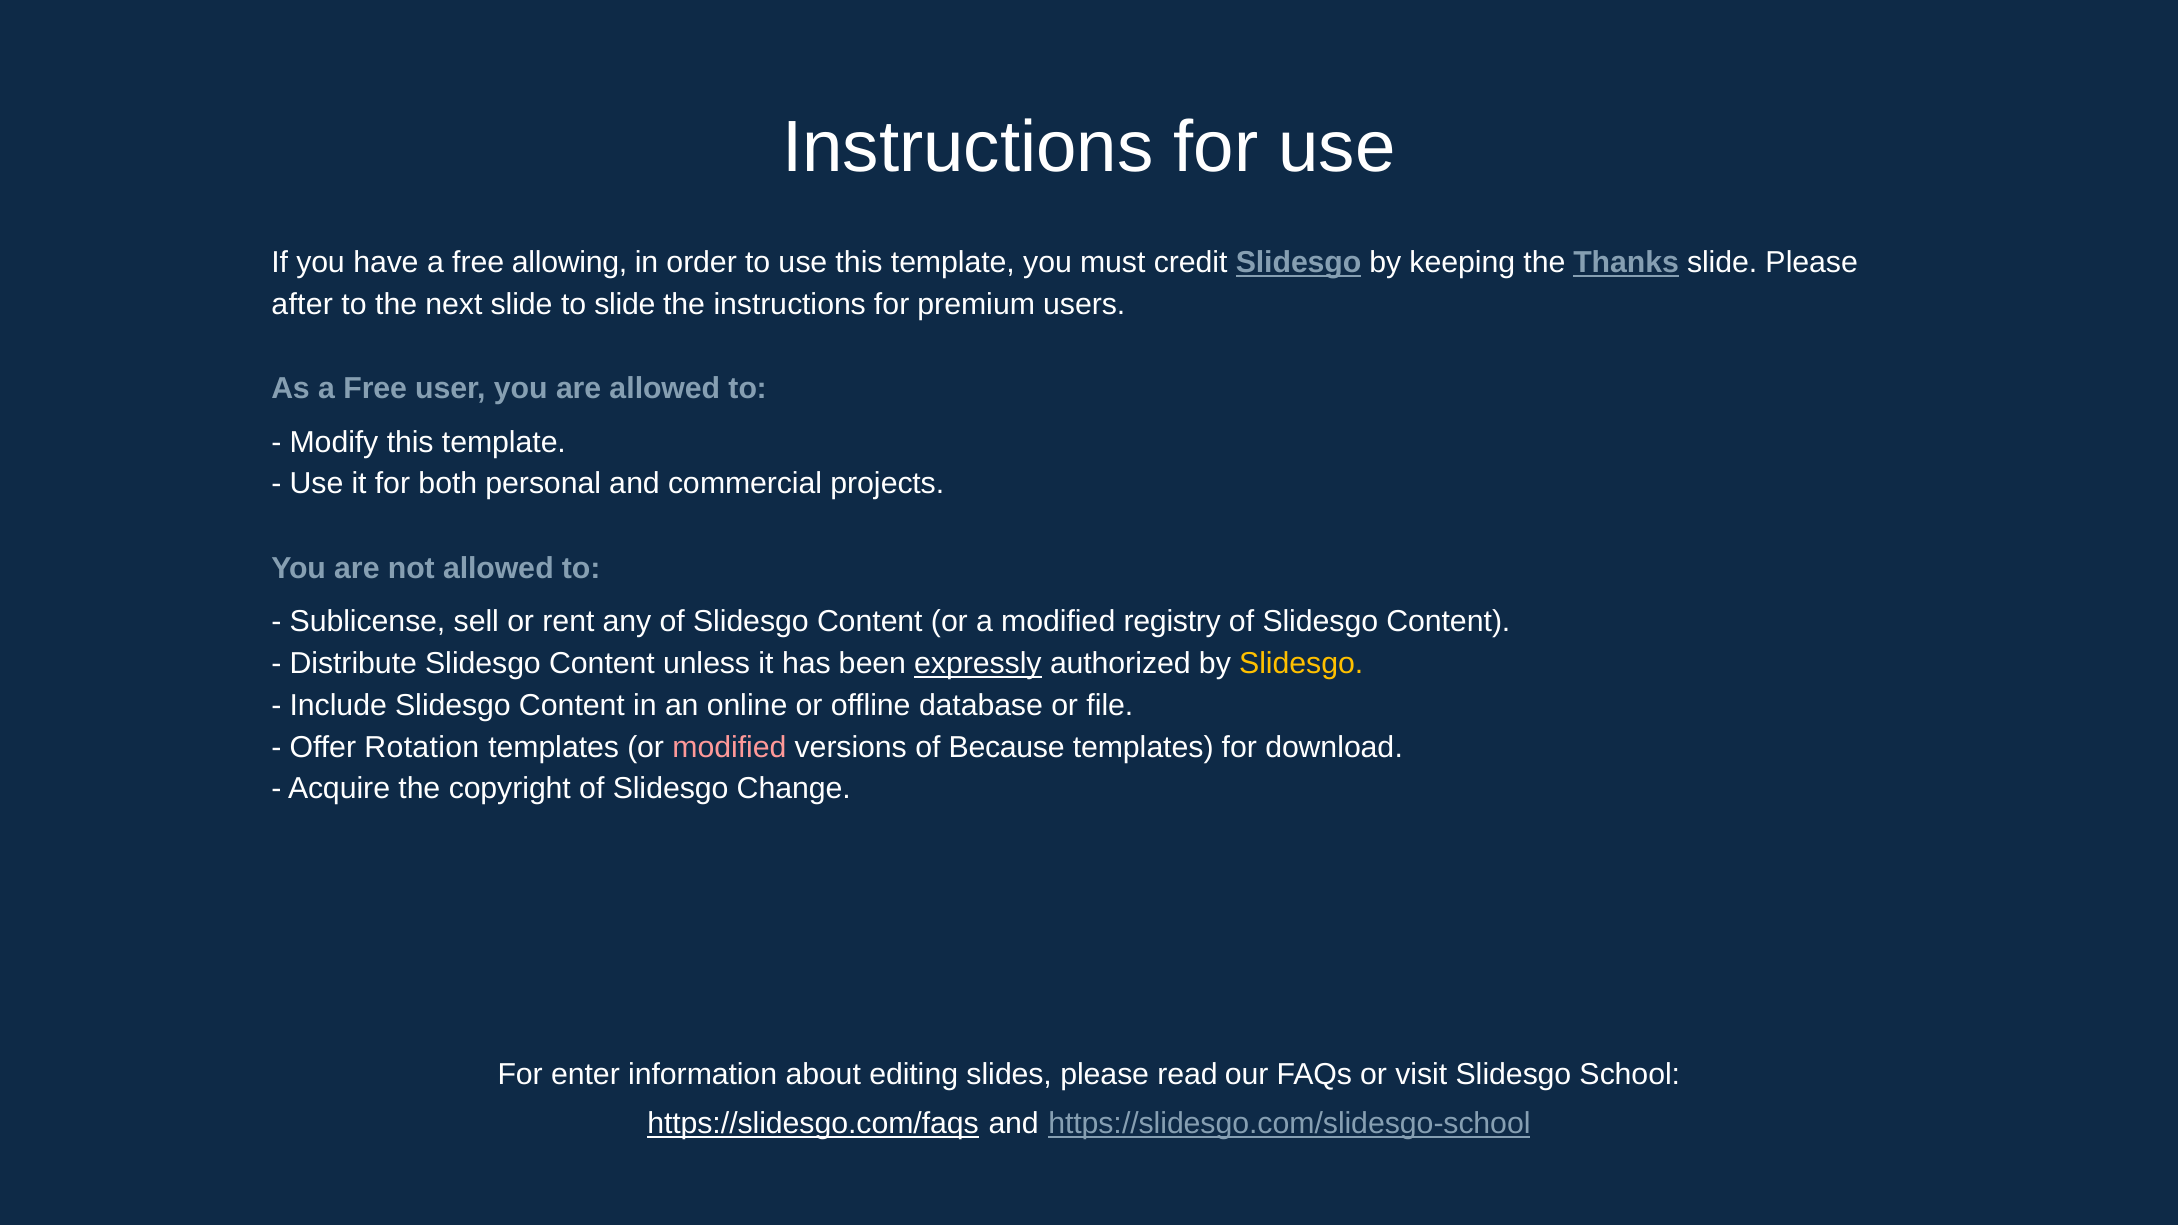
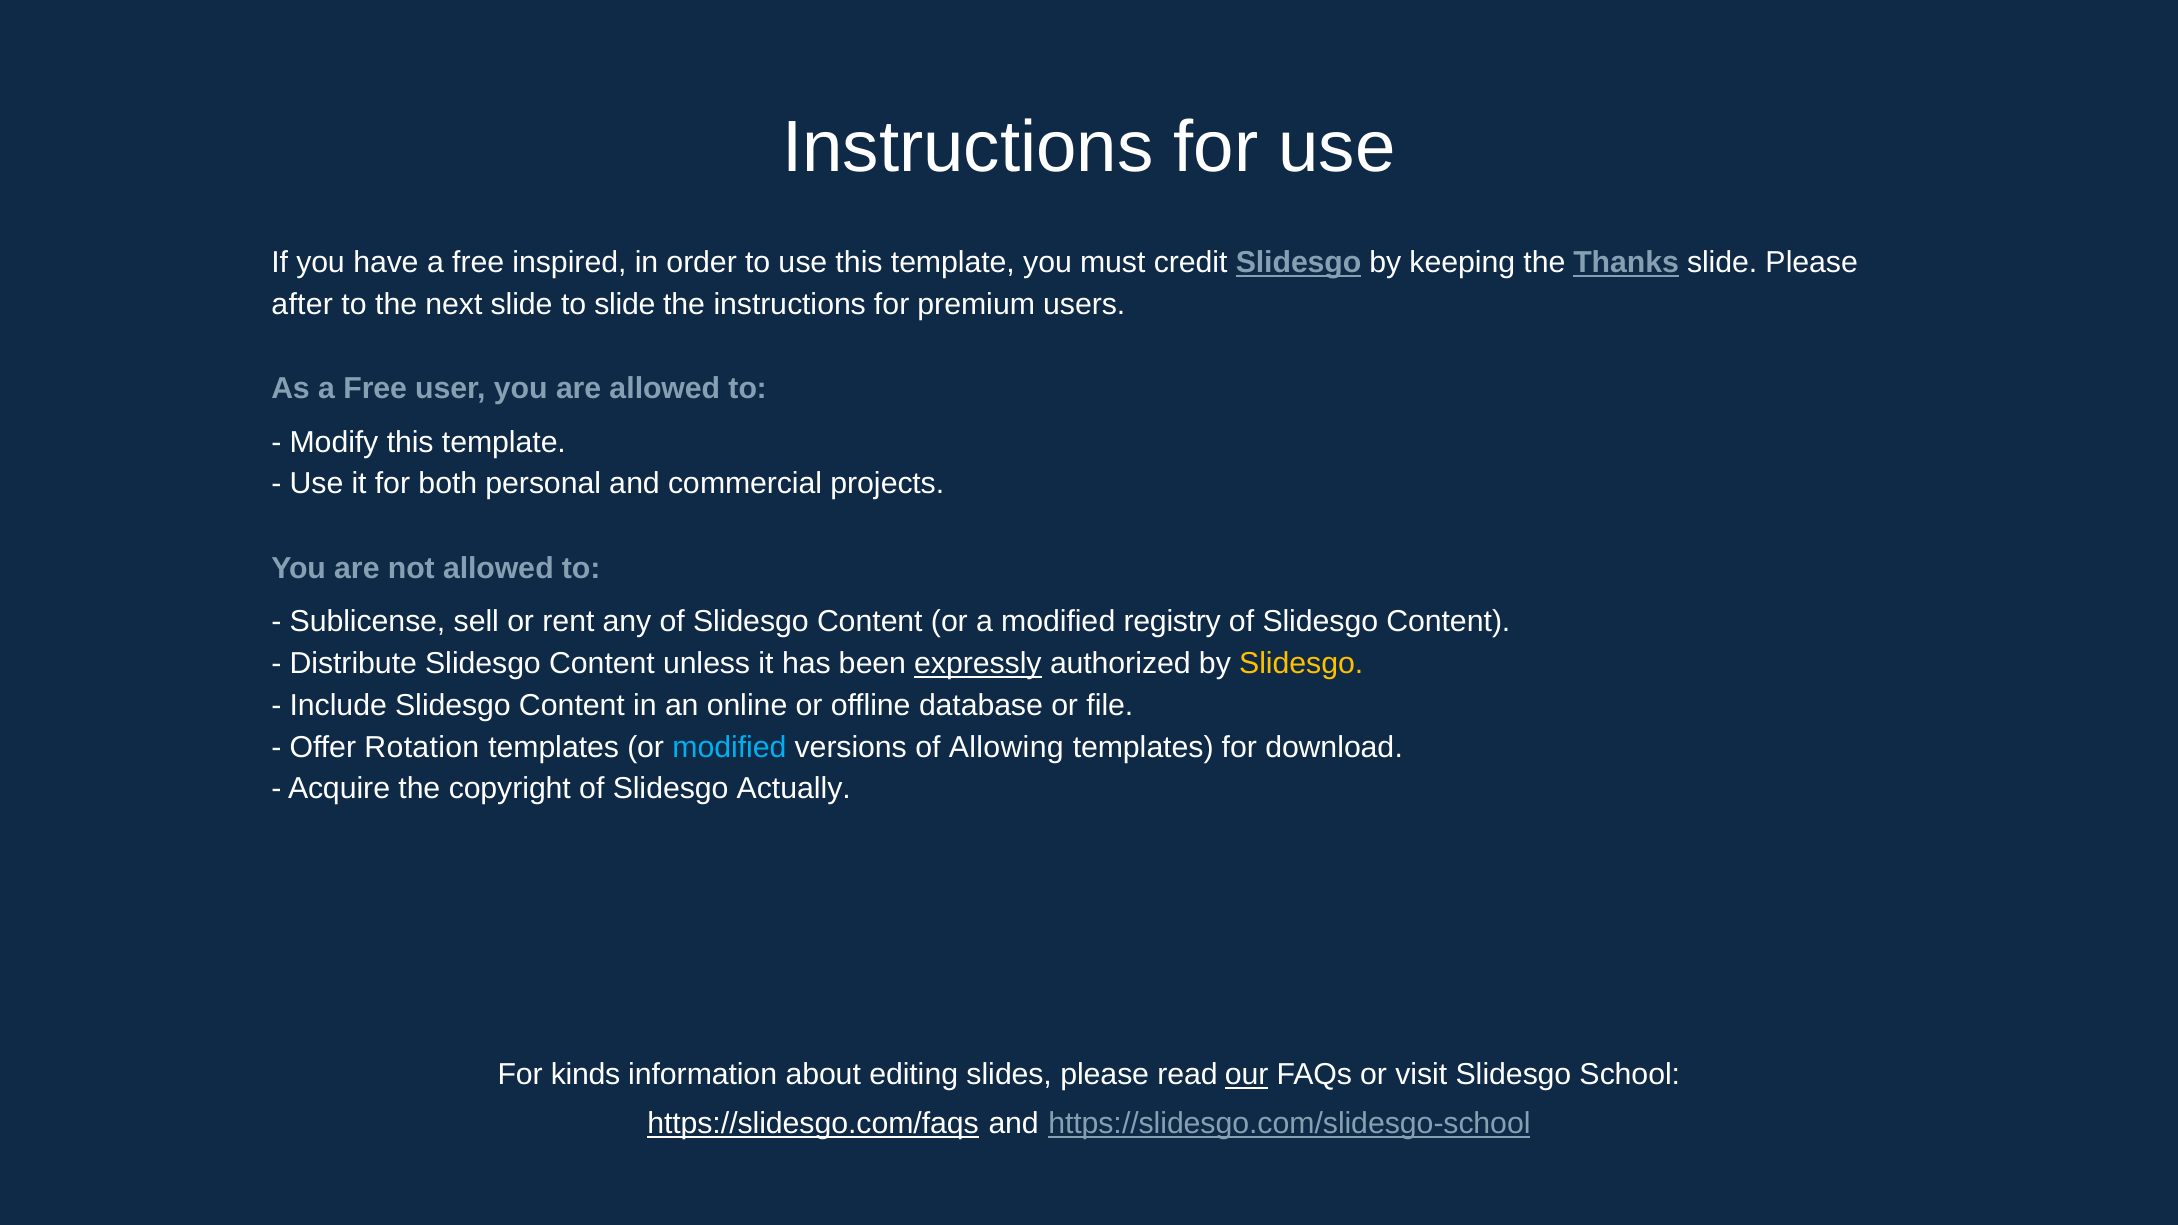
allowing: allowing -> inspired (569, 263)
modified colour: pink -> light blue (729, 747)
Because: Because -> Allowing (1006, 747)
Change: Change -> Actually (794, 789)
enter: enter -> kinds (586, 1075)
our underline: none -> present (1247, 1075)
